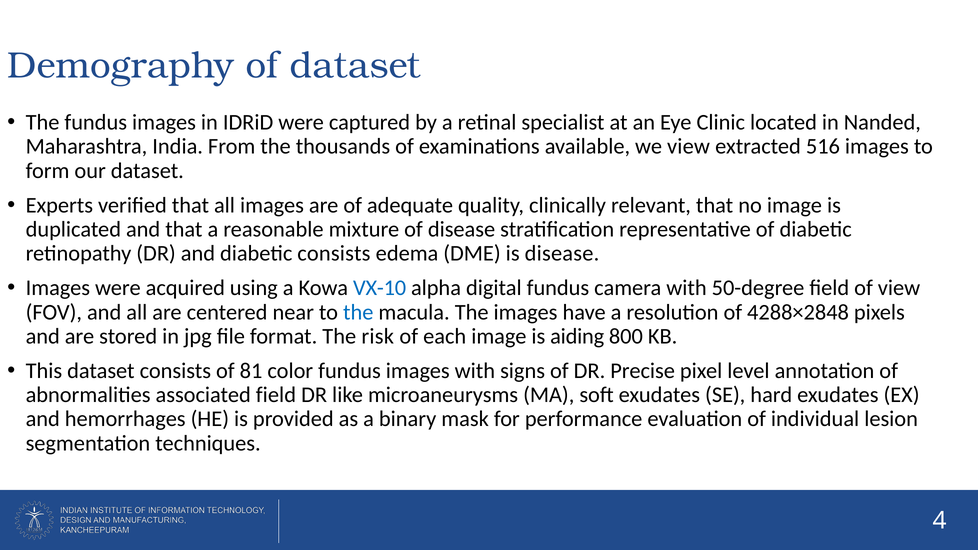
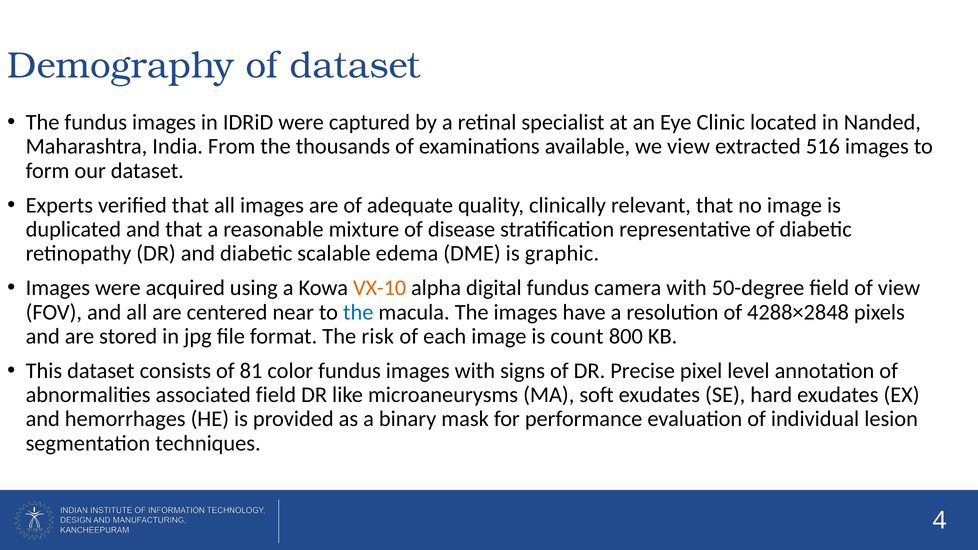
diabetic consists: consists -> scalable (334, 254)
is disease: disease -> graphic (562, 254)
VX-10 colour: blue -> orange (380, 288)
aiding: aiding -> count (577, 336)
